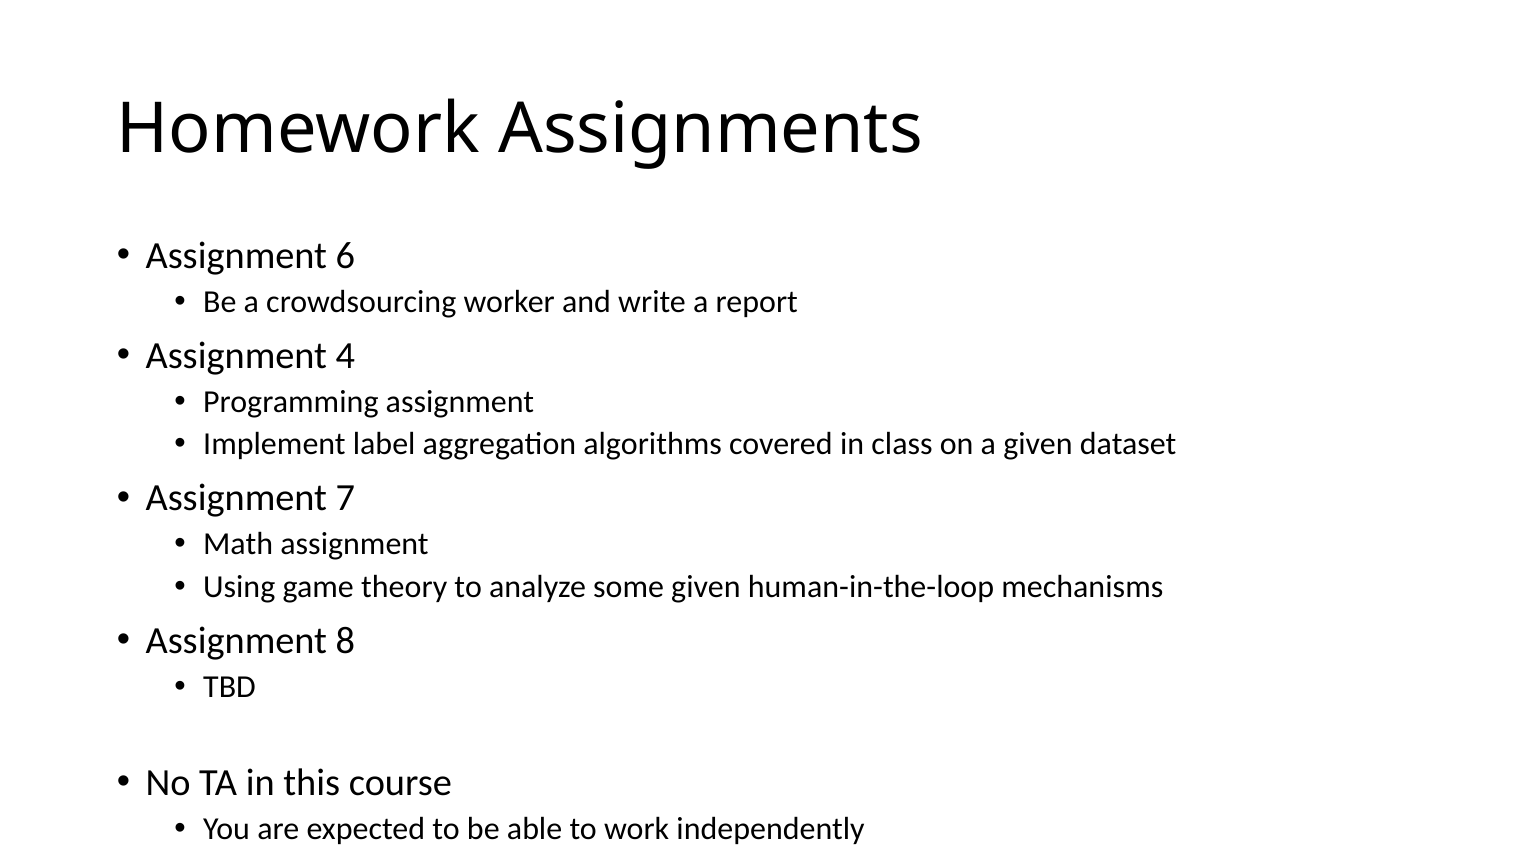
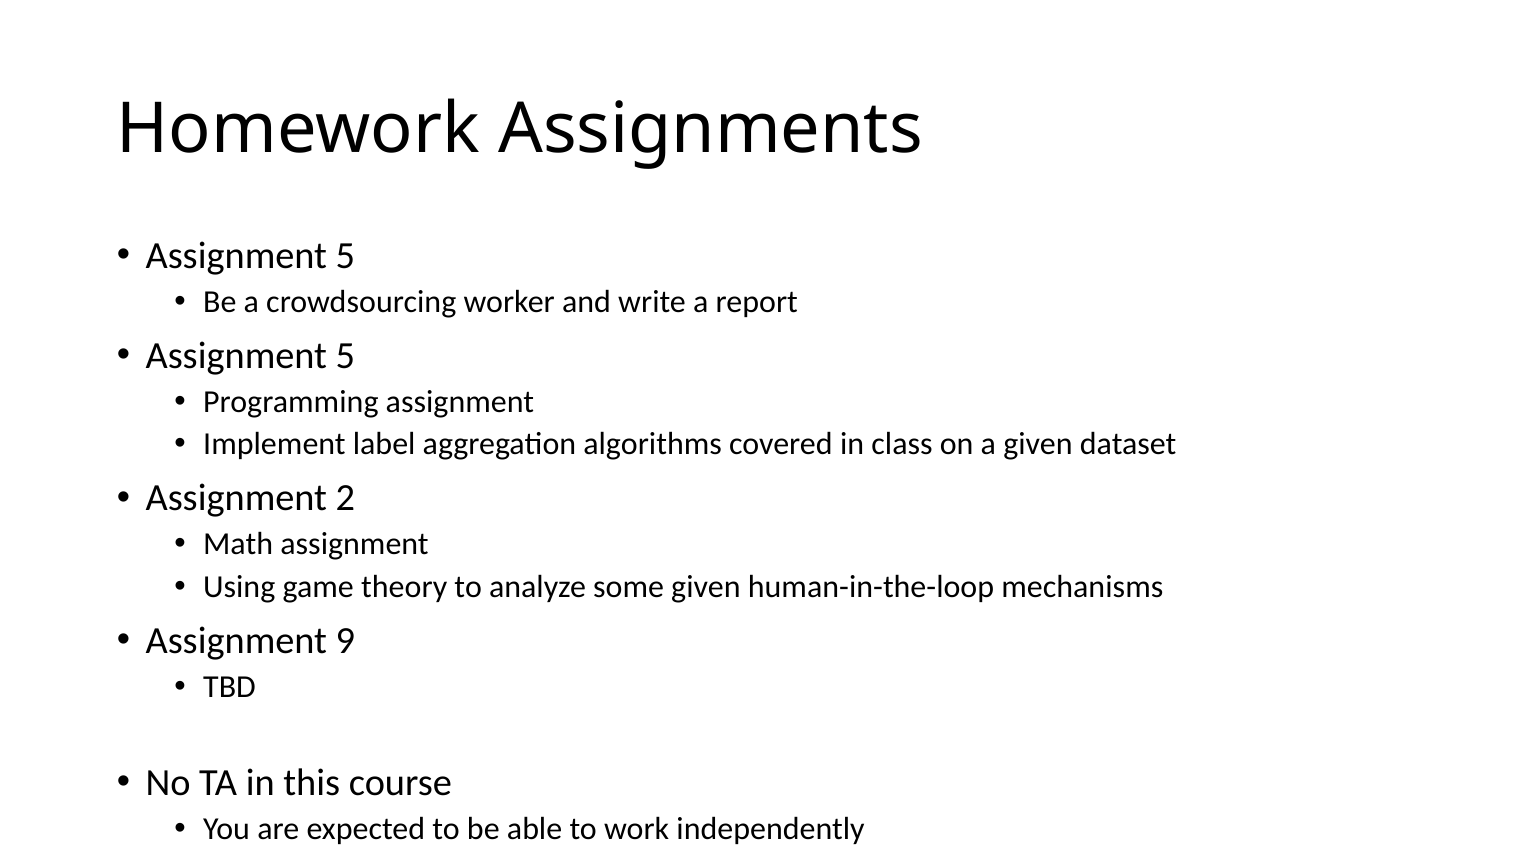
6: 6 -> 5 (345, 256)
4: 4 -> 5 (345, 356)
7: 7 -> 2 (345, 498)
8: 8 -> 9 (345, 641)
